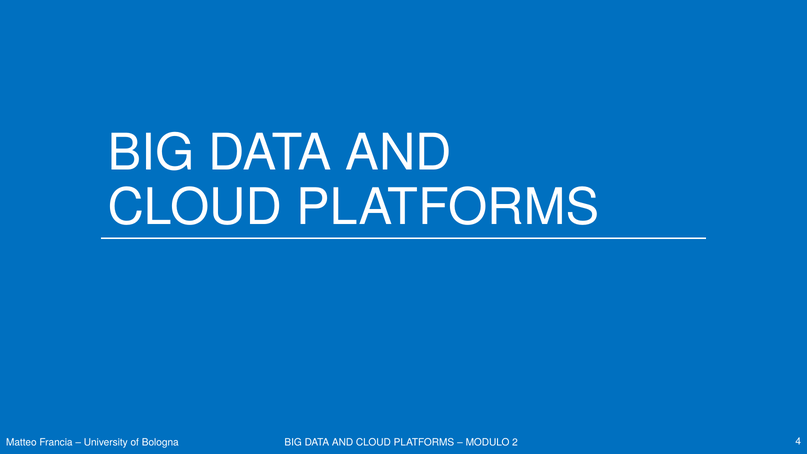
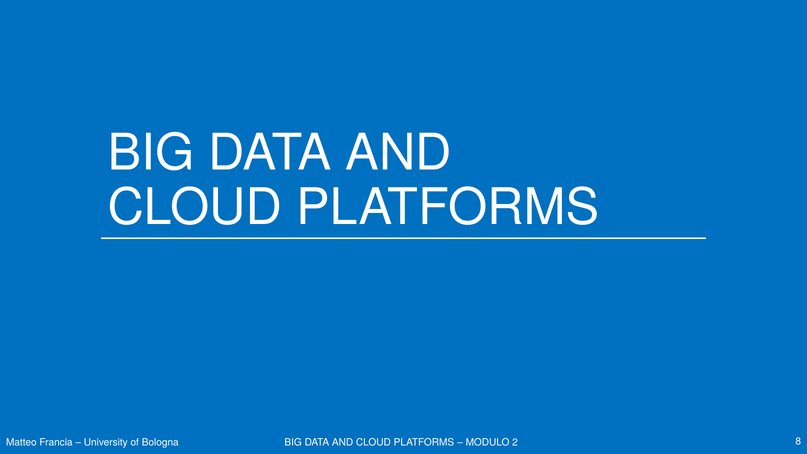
4: 4 -> 8 (798, 441)
